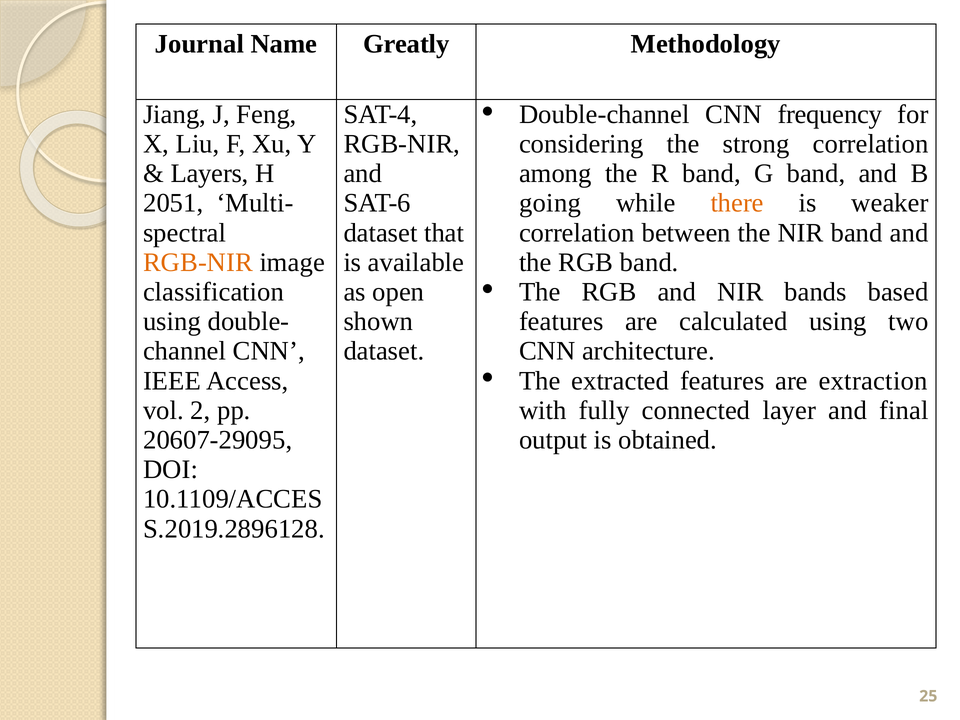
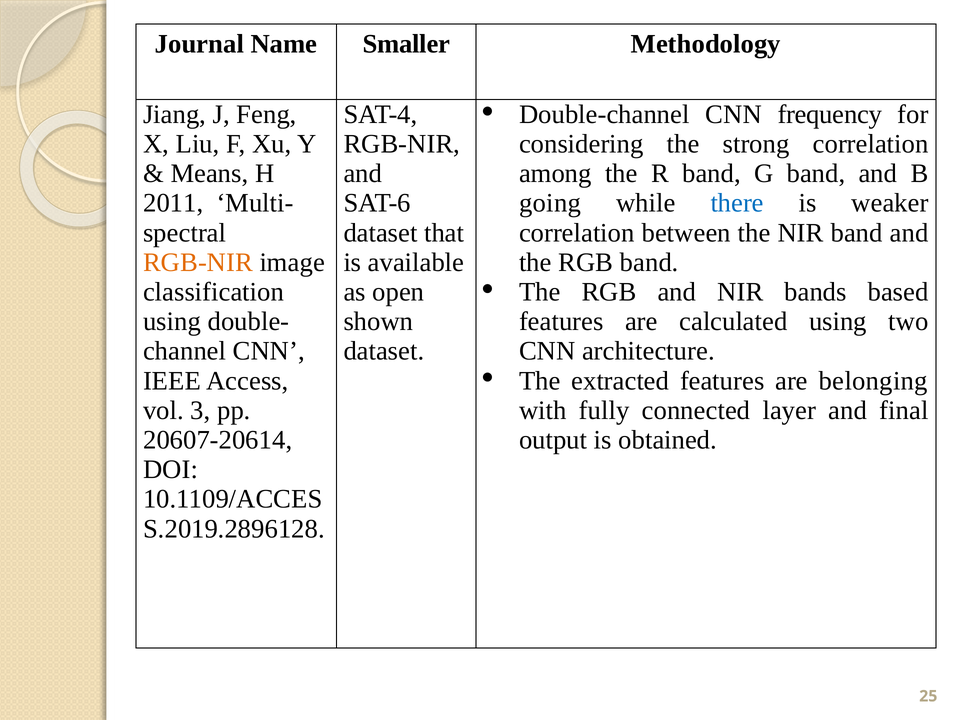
Greatly: Greatly -> Smaller (406, 44)
Layers: Layers -> Means (209, 174)
2051: 2051 -> 2011 (173, 203)
there colour: orange -> blue (737, 203)
extraction: extraction -> belonging (873, 381)
2: 2 -> 3 (201, 410)
20607-29095: 20607-29095 -> 20607-20614 (218, 440)
